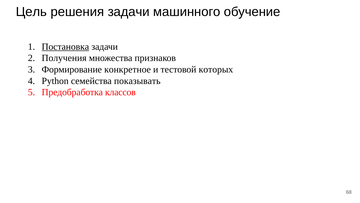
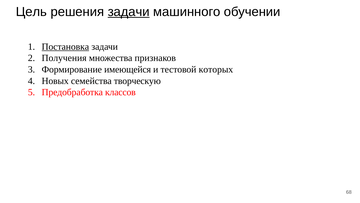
задачи underline: none -> present (129, 12)
обучение: обучение -> обучении (252, 12)
конкретное: конкретное -> имеющейся (128, 69)
Python: Python -> Новых (55, 81)
показывать: показывать -> творческую (137, 81)
